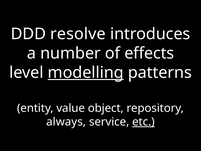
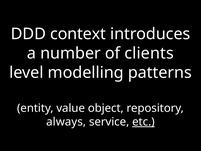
resolve: resolve -> context (78, 34)
effects: effects -> clients (149, 53)
modelling underline: present -> none (86, 72)
